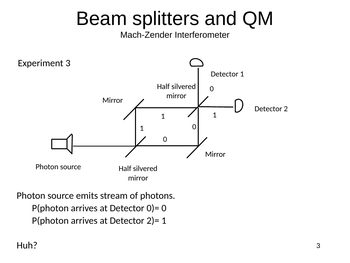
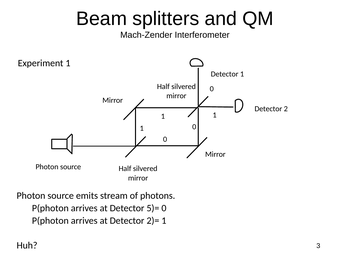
Experiment 3: 3 -> 1 (68, 63)
0)=: 0)= -> 5)= (153, 208)
